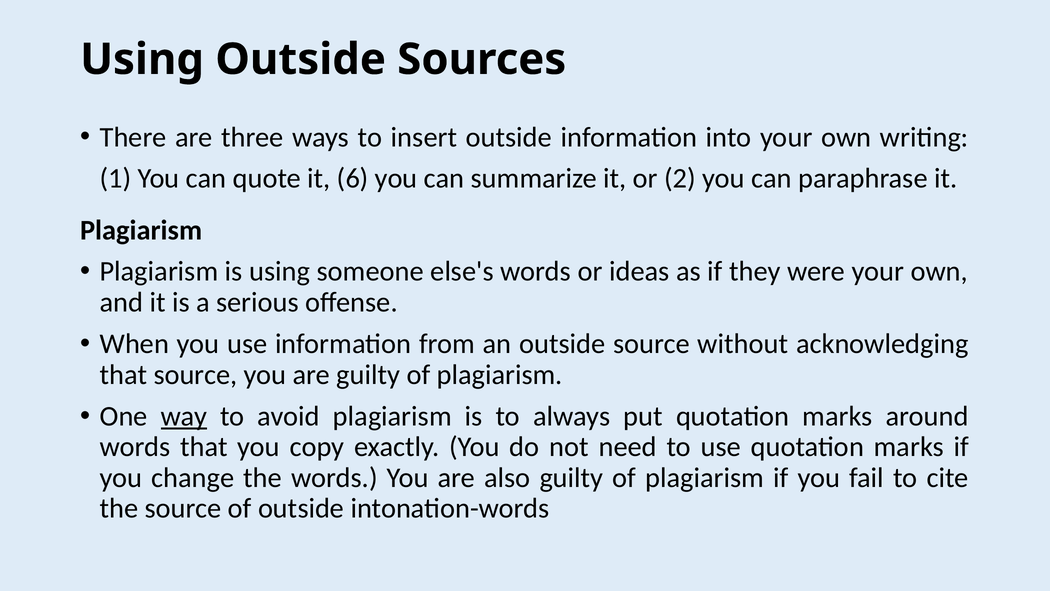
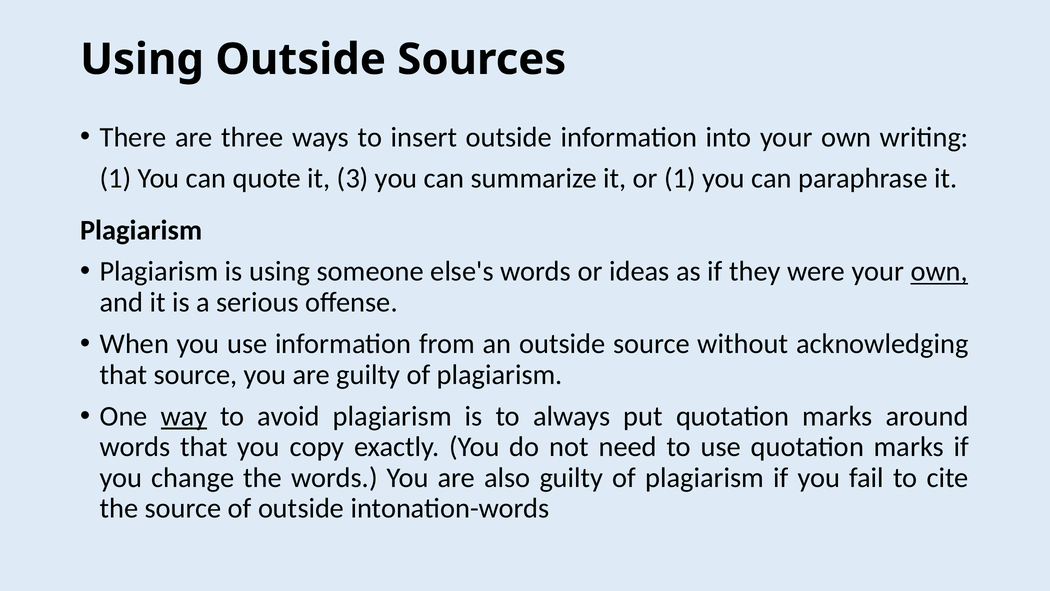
6: 6 -> 3 (353, 178)
or 2: 2 -> 1 (680, 178)
own underline: none -> present (939, 271)
